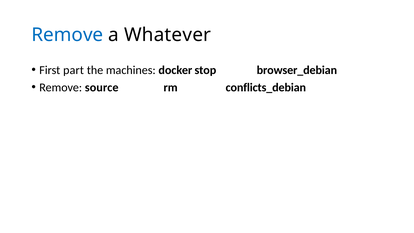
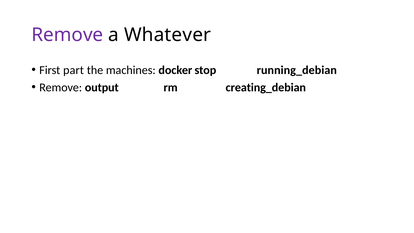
Remove colour: blue -> purple (67, 35)
browser_debian: browser_debian -> running_debian (297, 70)
source: source -> output (102, 87)
conflicts_debian: conflicts_debian -> creating_debian (266, 87)
